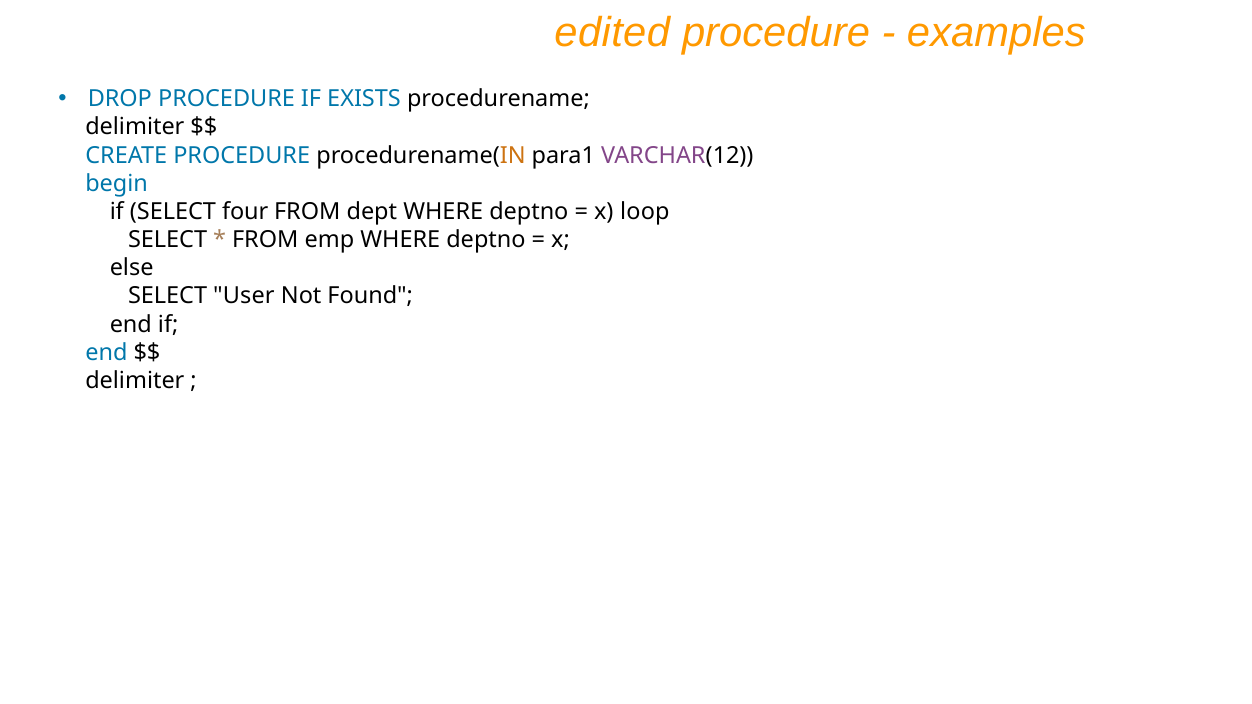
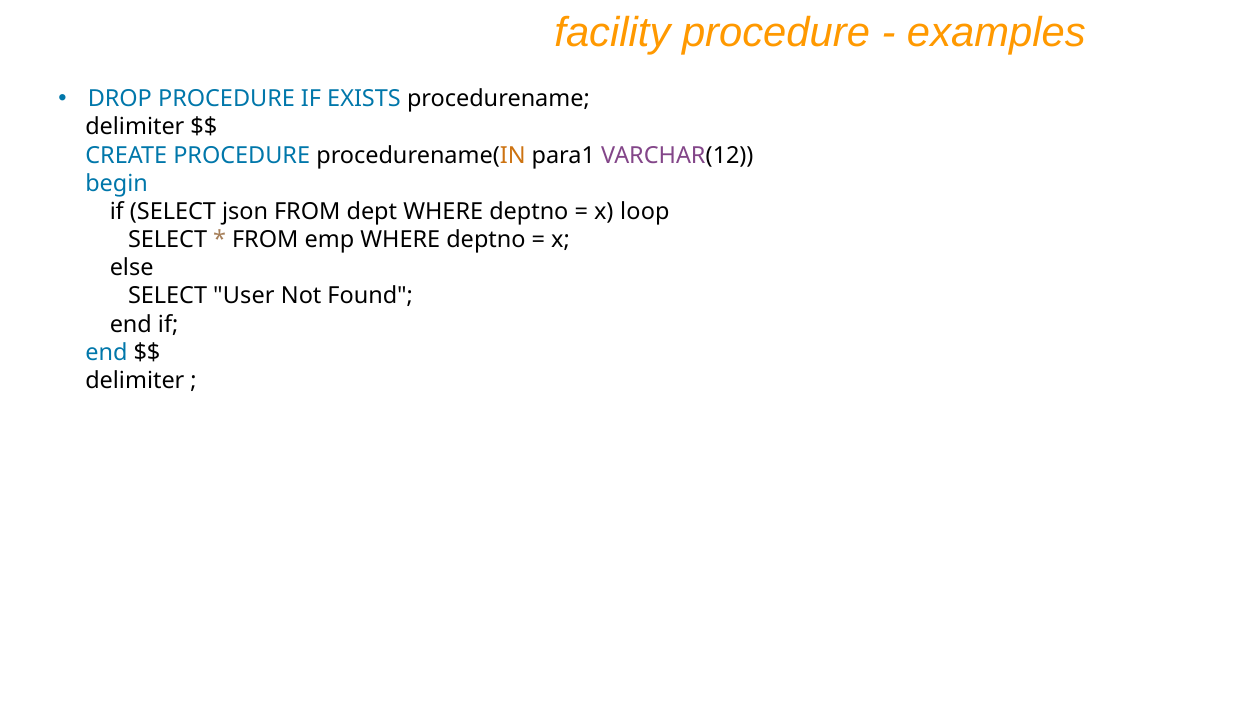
edited: edited -> facility (612, 33)
four: four -> json (245, 212)
